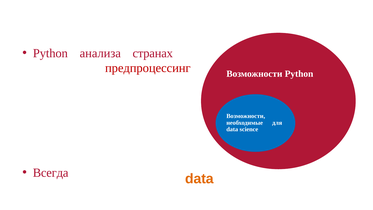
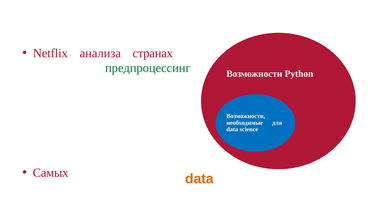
Python: Python -> Netflix (50, 53)
предпроцессинг colour: red -> green (148, 68)
Всегда: Всегда -> Самых (51, 173)
